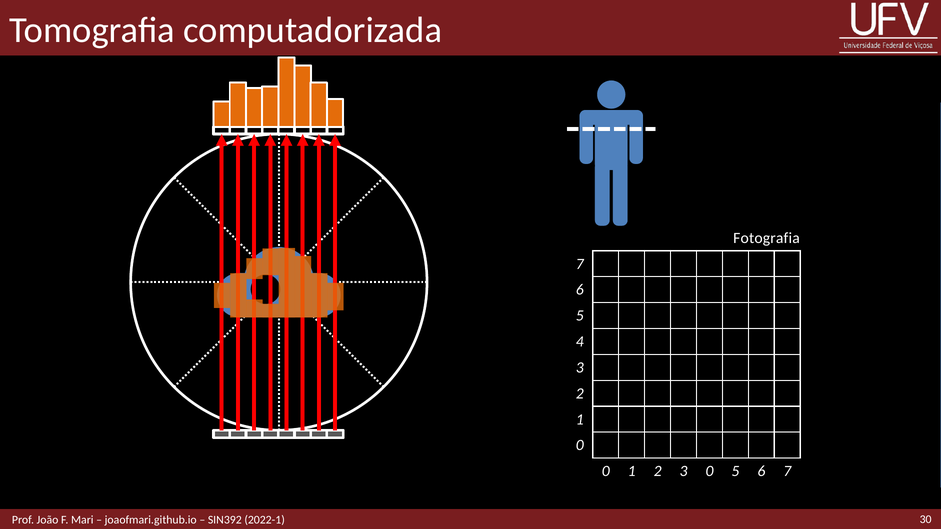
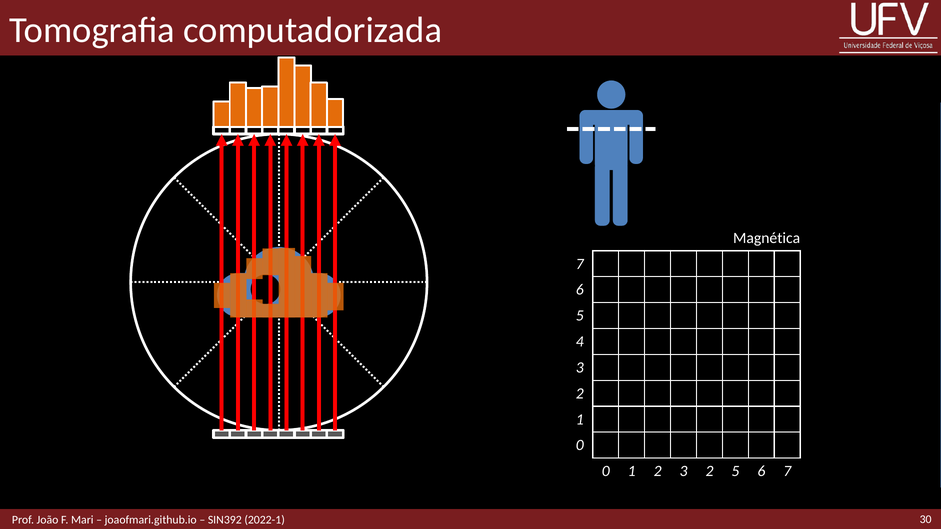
Fotografia: Fotografia -> Magnética (767, 238)
2 3 0: 0 -> 2 (709, 471)
